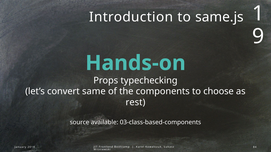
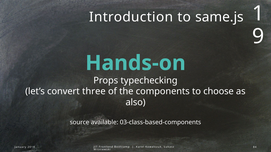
same: same -> three (94, 92)
rest: rest -> also (136, 103)
